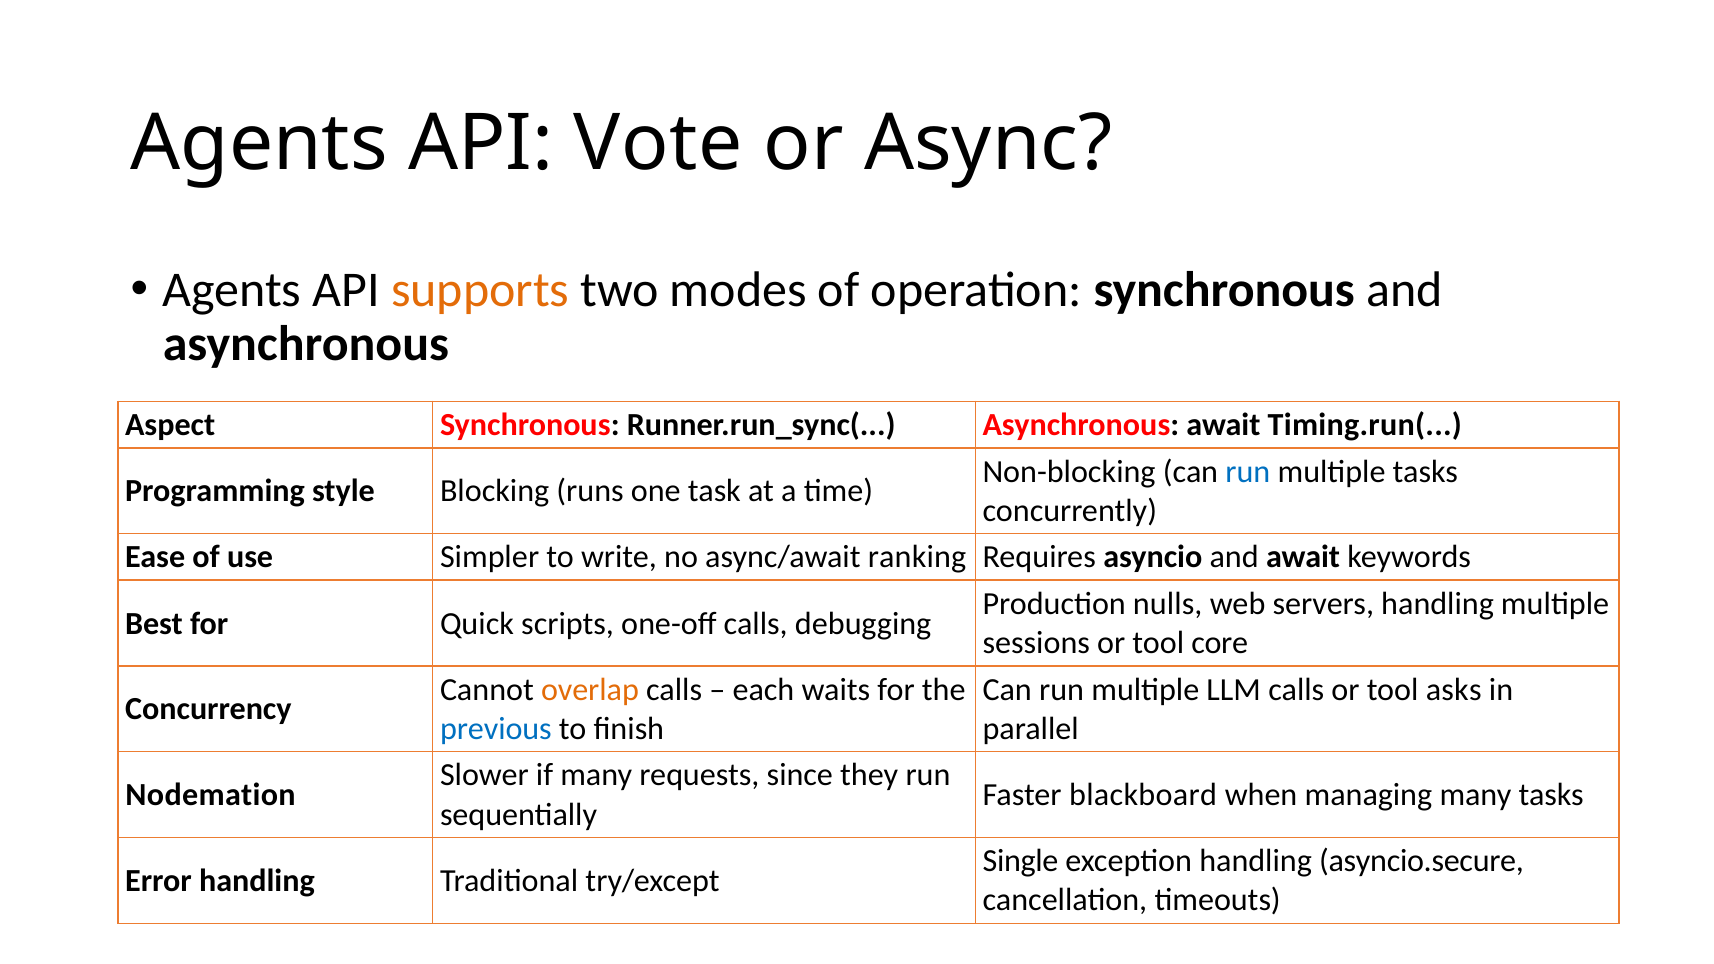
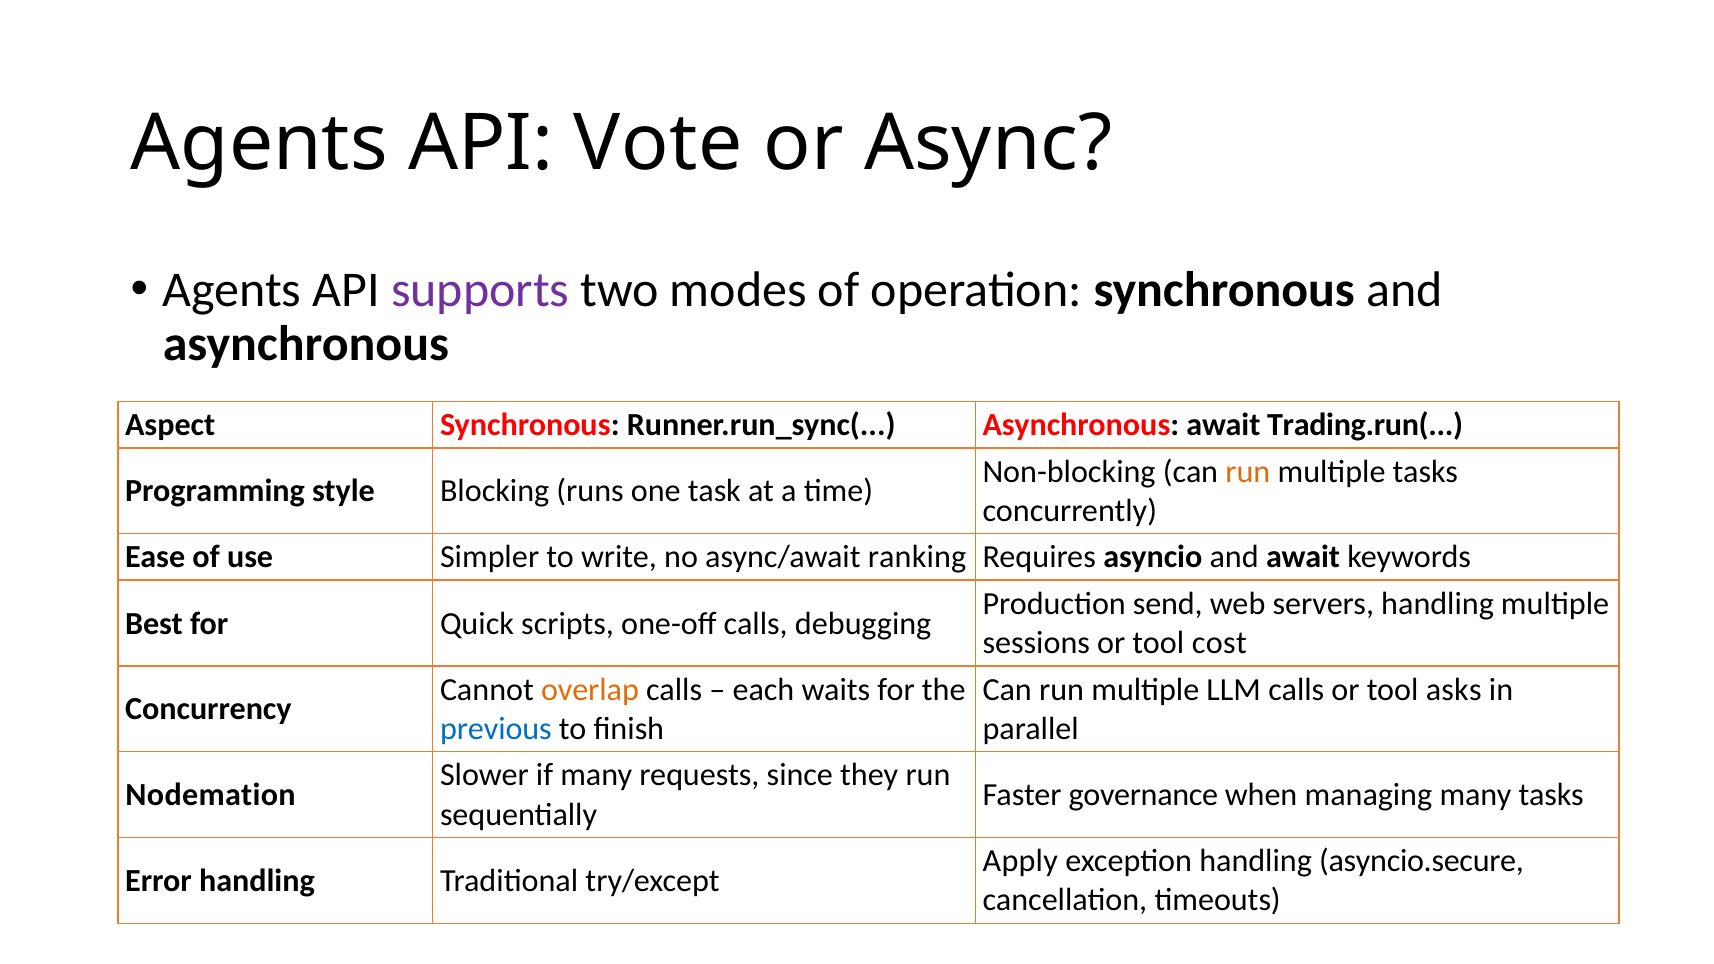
supports colour: orange -> purple (480, 290)
Timing.run(: Timing.run( -> Trading.run( (1365, 425)
run colour: blue -> orange (1248, 472)
nulls: nulls -> send (1168, 604)
core: core -> cost (1219, 643)
blackboard: blackboard -> governance (1143, 795)
Single: Single -> Apply (1020, 861)
